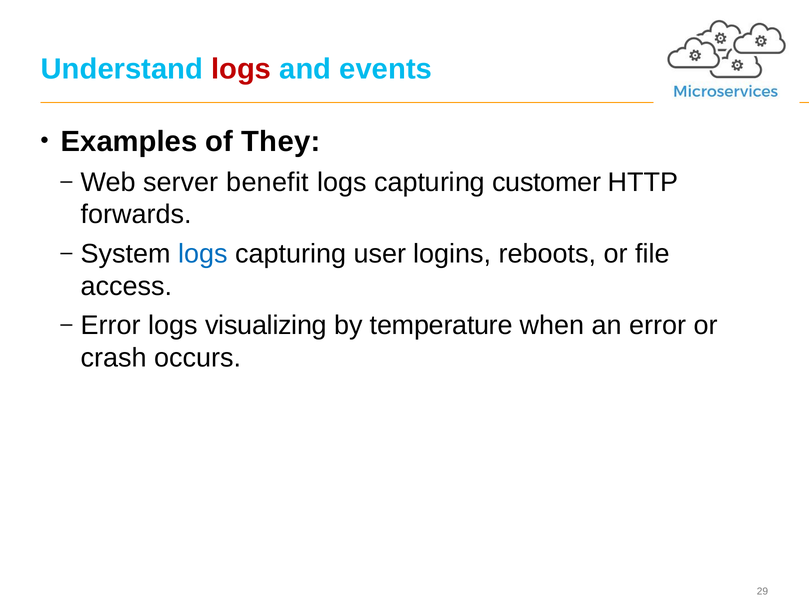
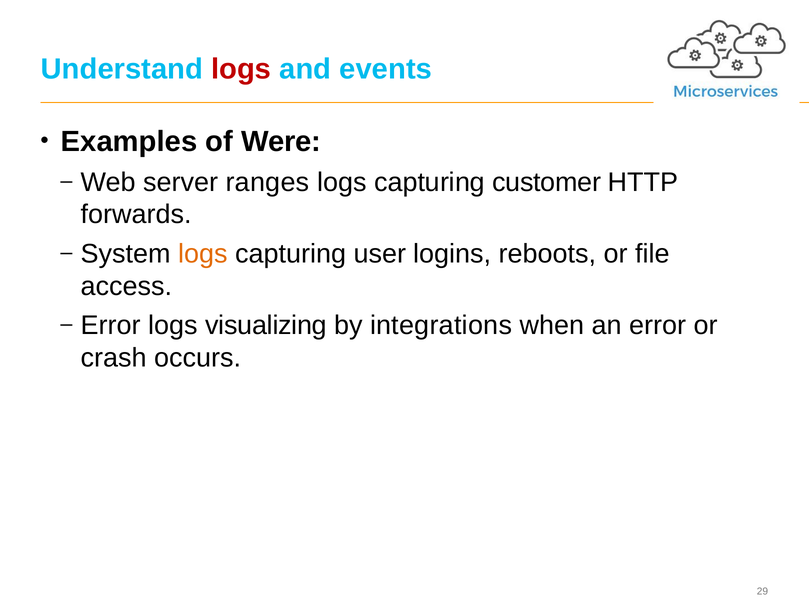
They: They -> Were (281, 142)
benefit: benefit -> ranges (268, 182)
logs colour: blue -> orange (203, 254)
temperature: temperature -> integrations (441, 326)
